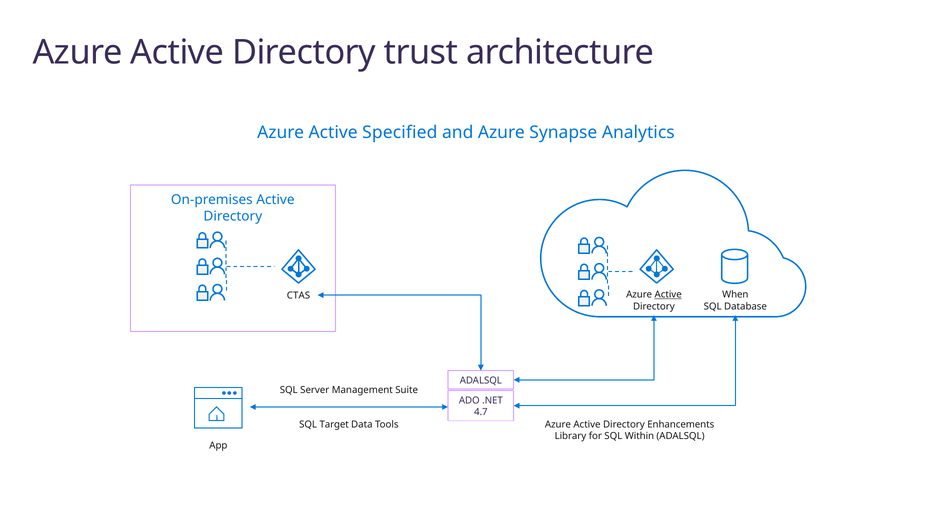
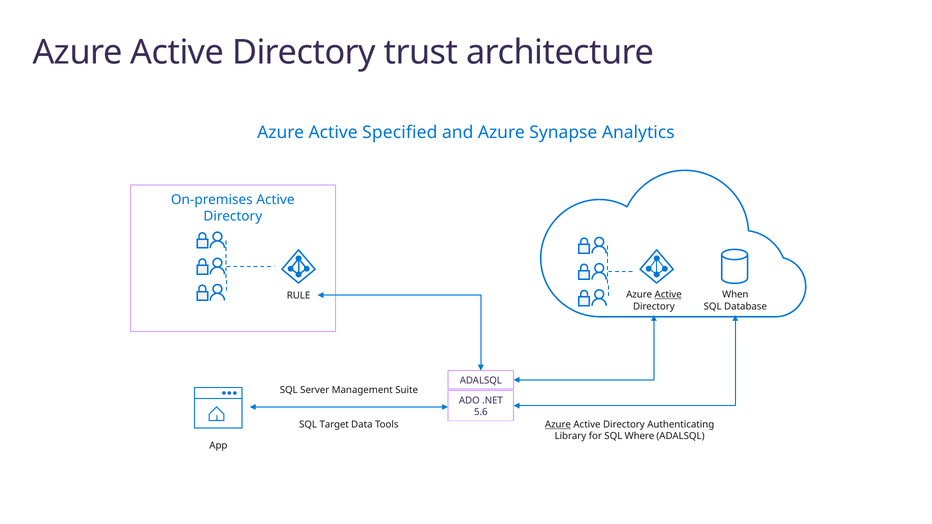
CTAS: CTAS -> RULE (299, 296)
4.7: 4.7 -> 5.6 (481, 412)
Azure underline: none -> present (558, 425)
Enhancements: Enhancements -> Authenticating (681, 425)
Within: Within -> Where (639, 436)
